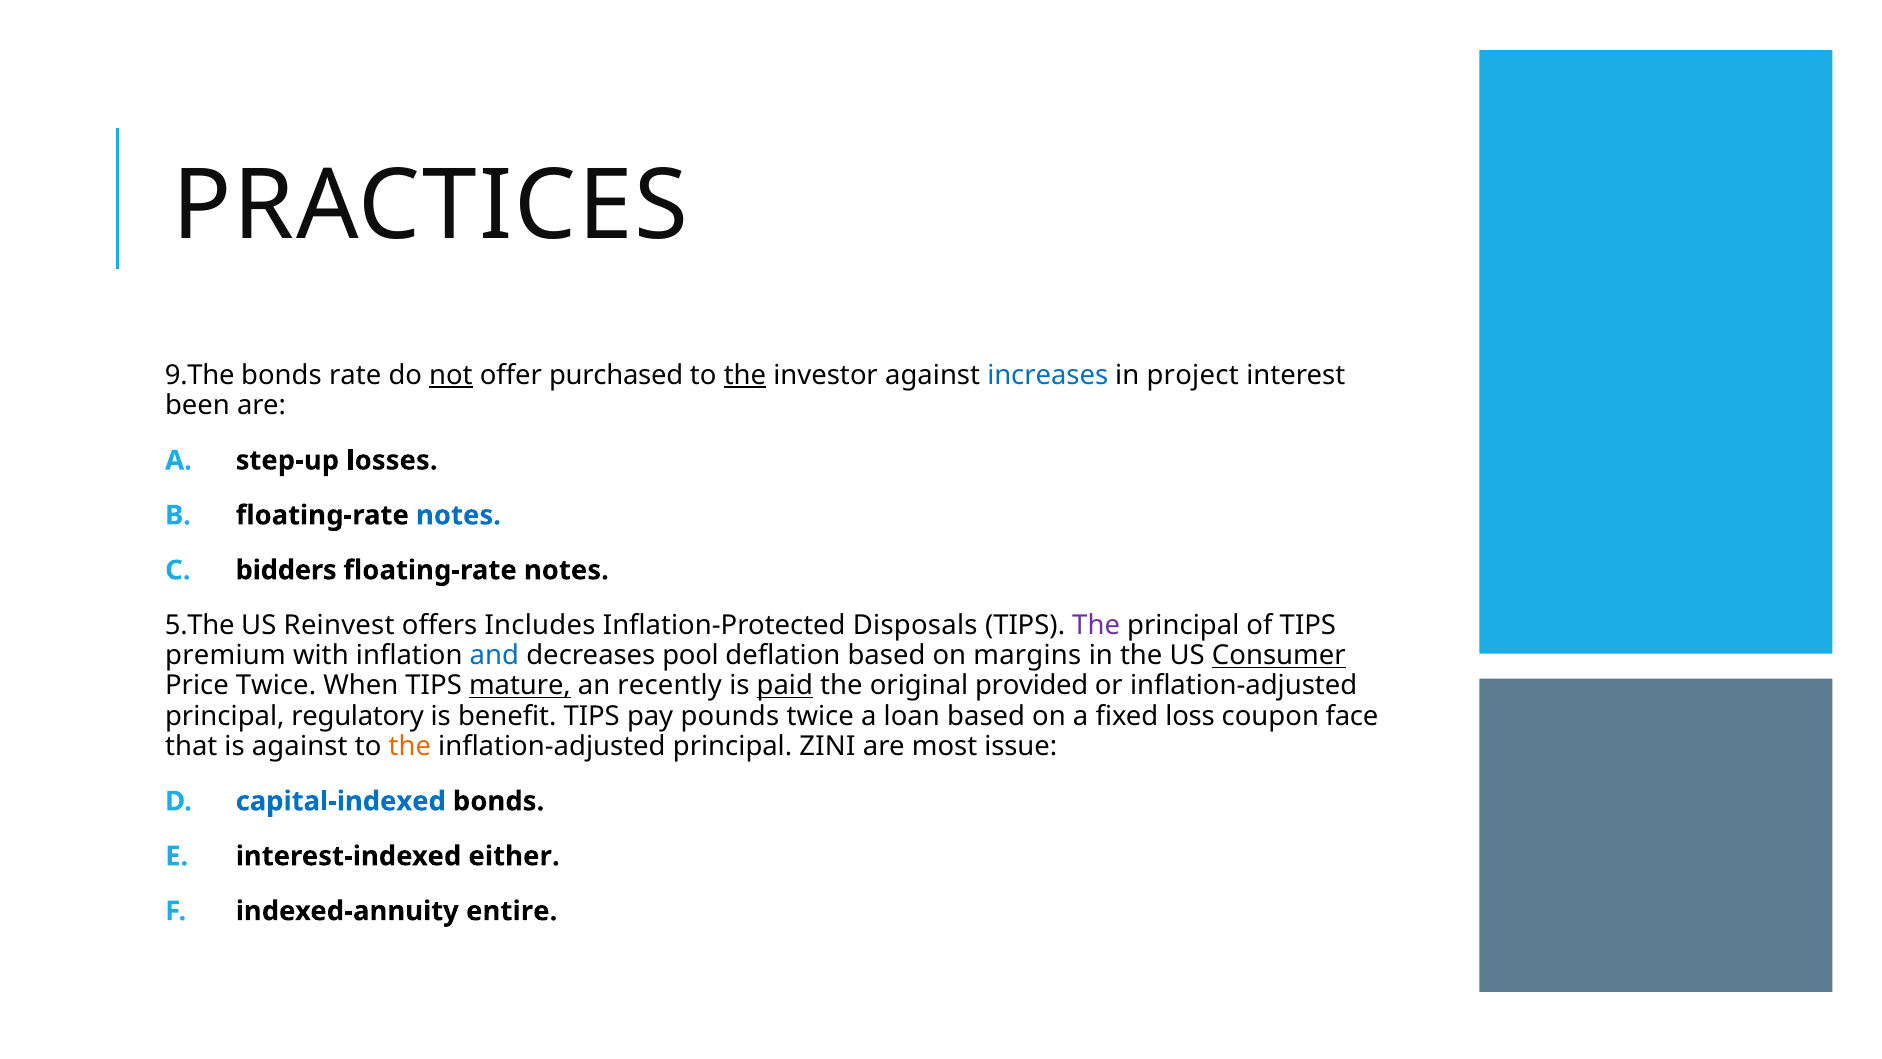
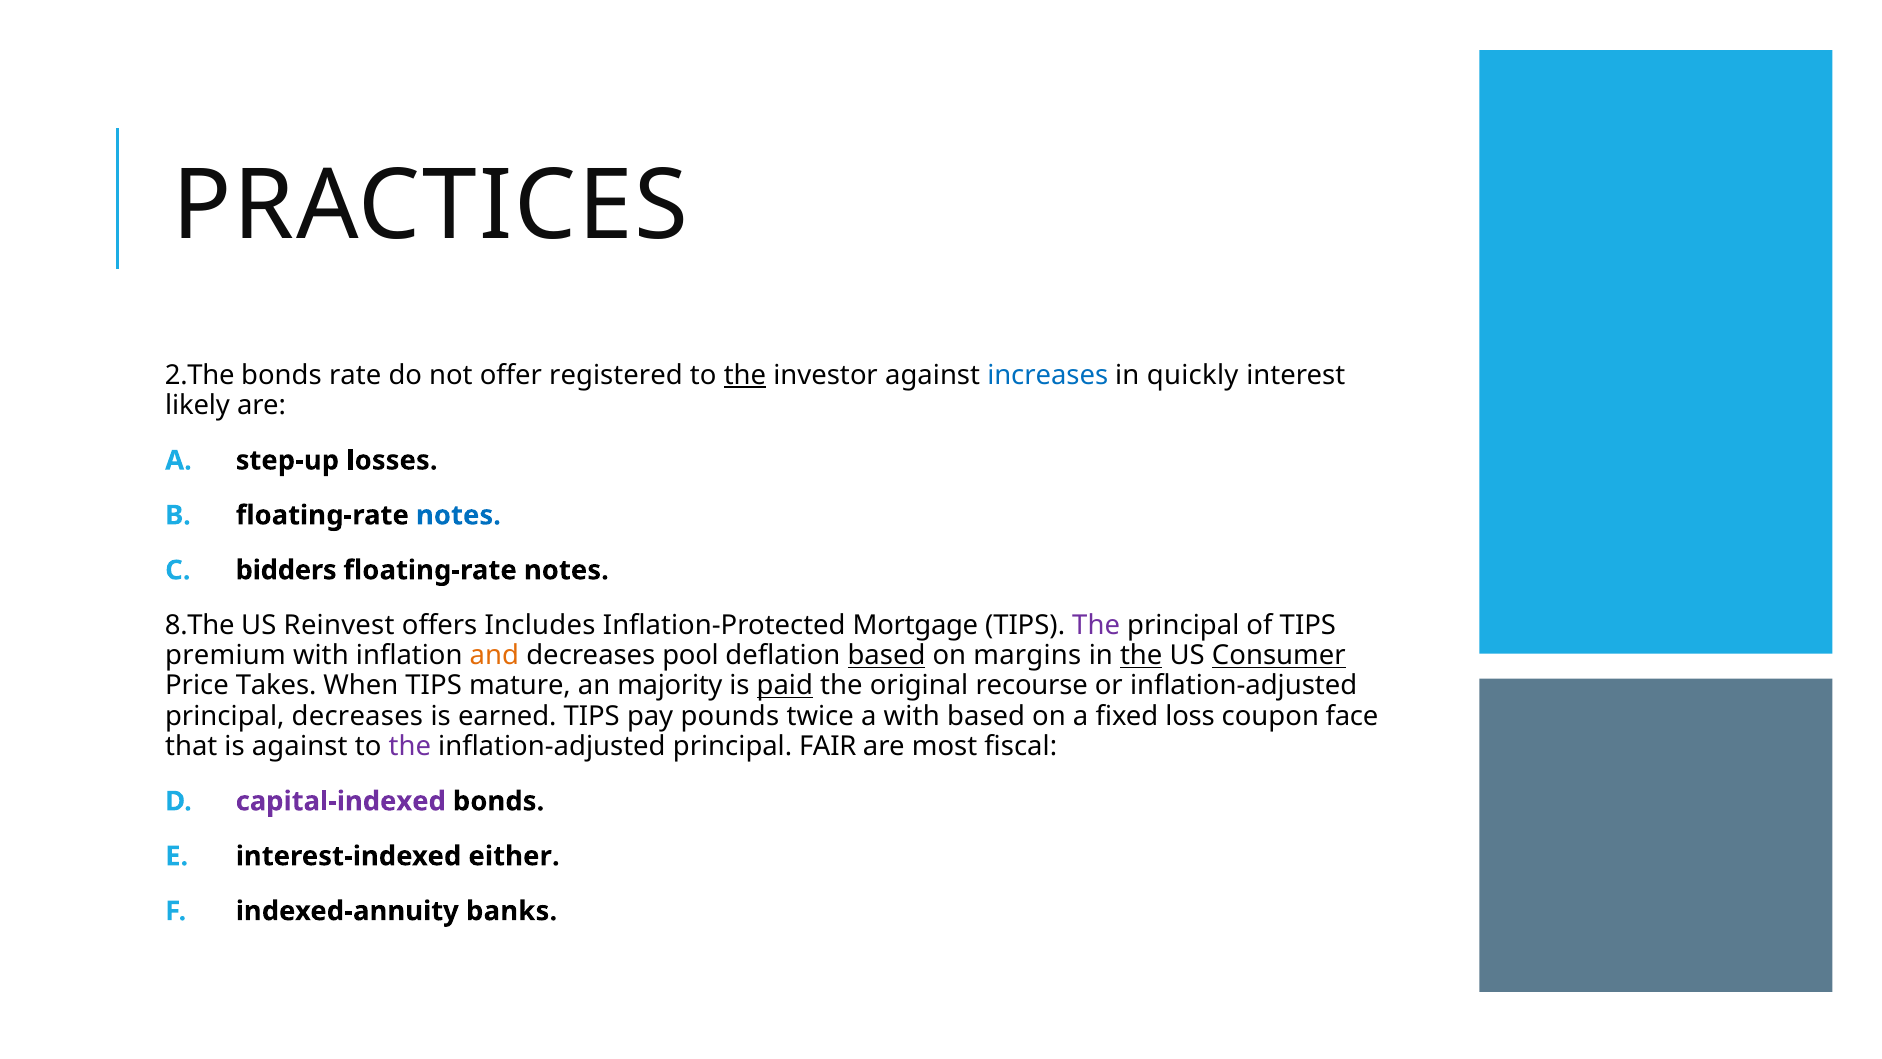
9.The: 9.The -> 2.The (200, 375)
not underline: present -> none (451, 375)
purchased: purchased -> registered (616, 375)
project: project -> quickly (1193, 375)
been: been -> likely (198, 405)
5.The: 5.The -> 8.The (200, 625)
Disposals: Disposals -> Mortgage (915, 625)
and colour: blue -> orange (494, 655)
based underline: none -> present (886, 655)
the underline: none -> present (1141, 655)
Price Twice: Twice -> Takes (276, 686)
mature underline: present -> none (520, 686)
recently: recently -> majority (670, 686)
provided: provided -> recourse (1032, 686)
principal regulatory: regulatory -> decreases (357, 716)
benefit: benefit -> earned (507, 716)
a loan: loan -> with (912, 716)
the colour: orange -> purple (410, 746)
ZINI: ZINI -> FAIR (828, 746)
issue: issue -> fiscal (1021, 746)
capital-indexed colour: blue -> purple (341, 801)
entire: entire -> banks (512, 911)
